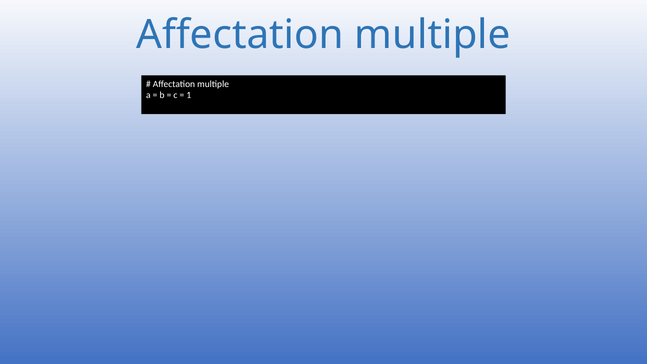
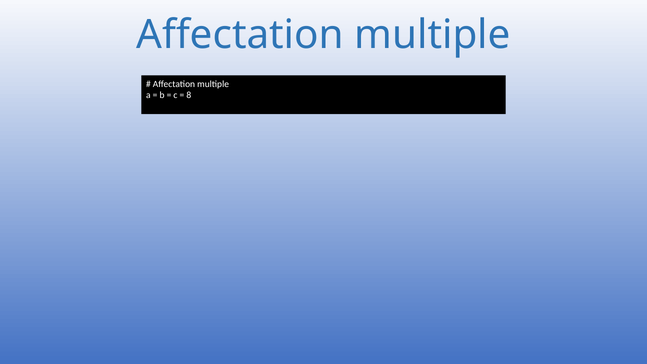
1: 1 -> 8 (189, 95)
